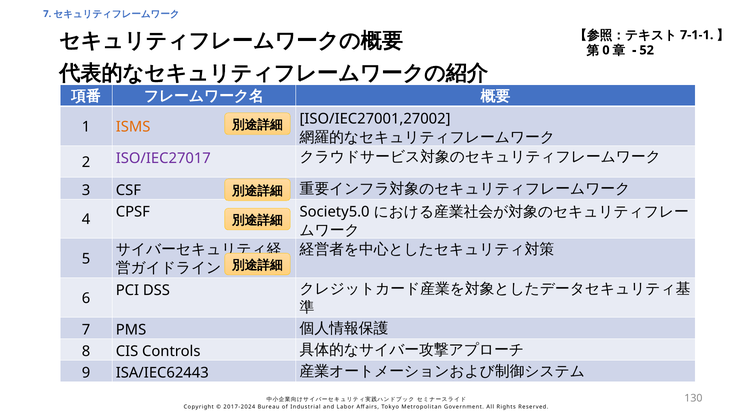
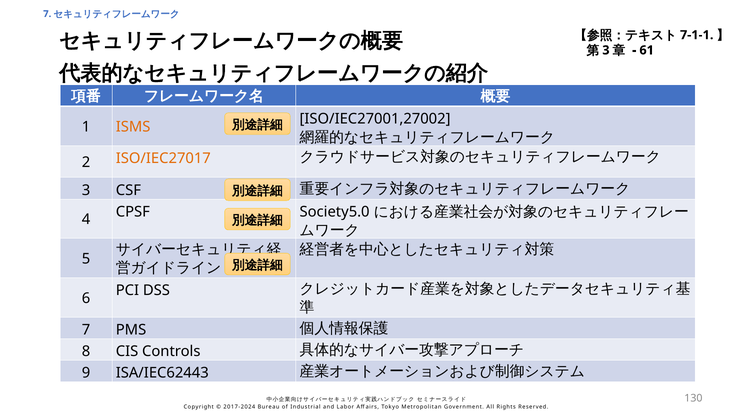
0: 0 -> 3 (606, 50)
52: 52 -> 61 (647, 50)
ISO/IEC27017 colour: purple -> orange (163, 159)
